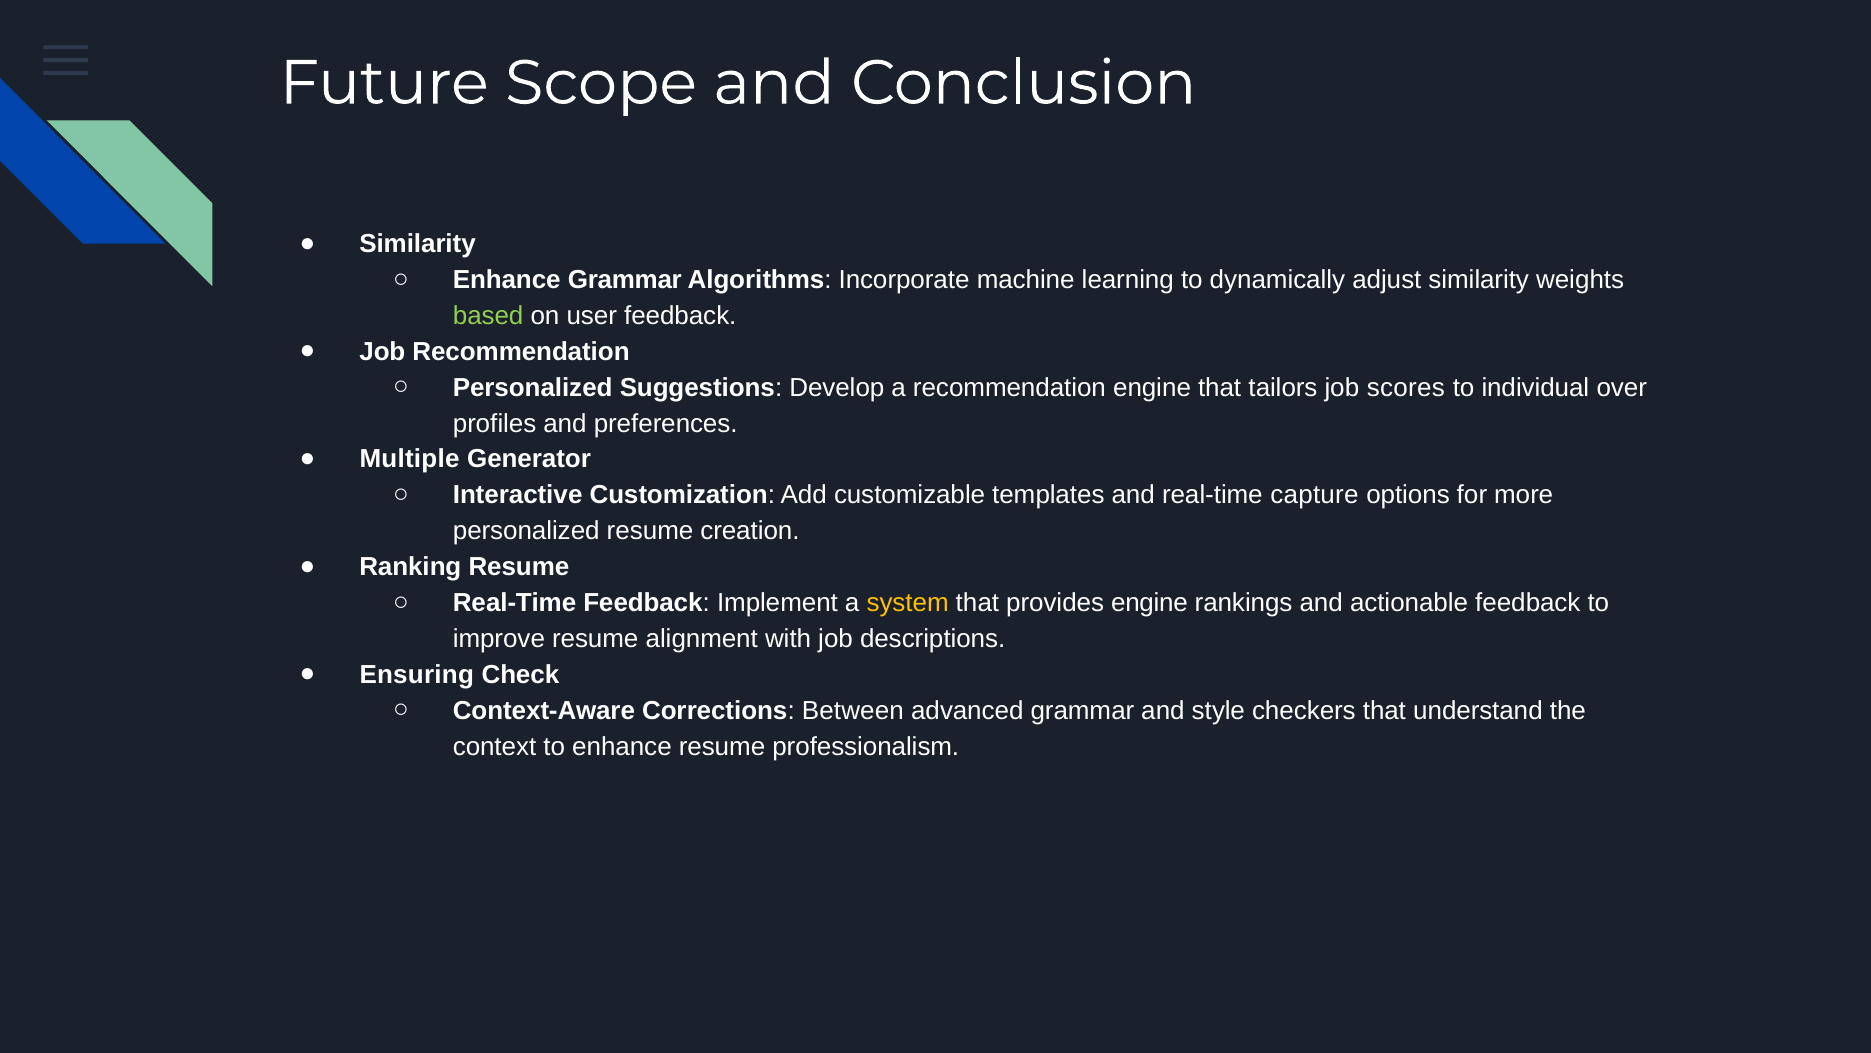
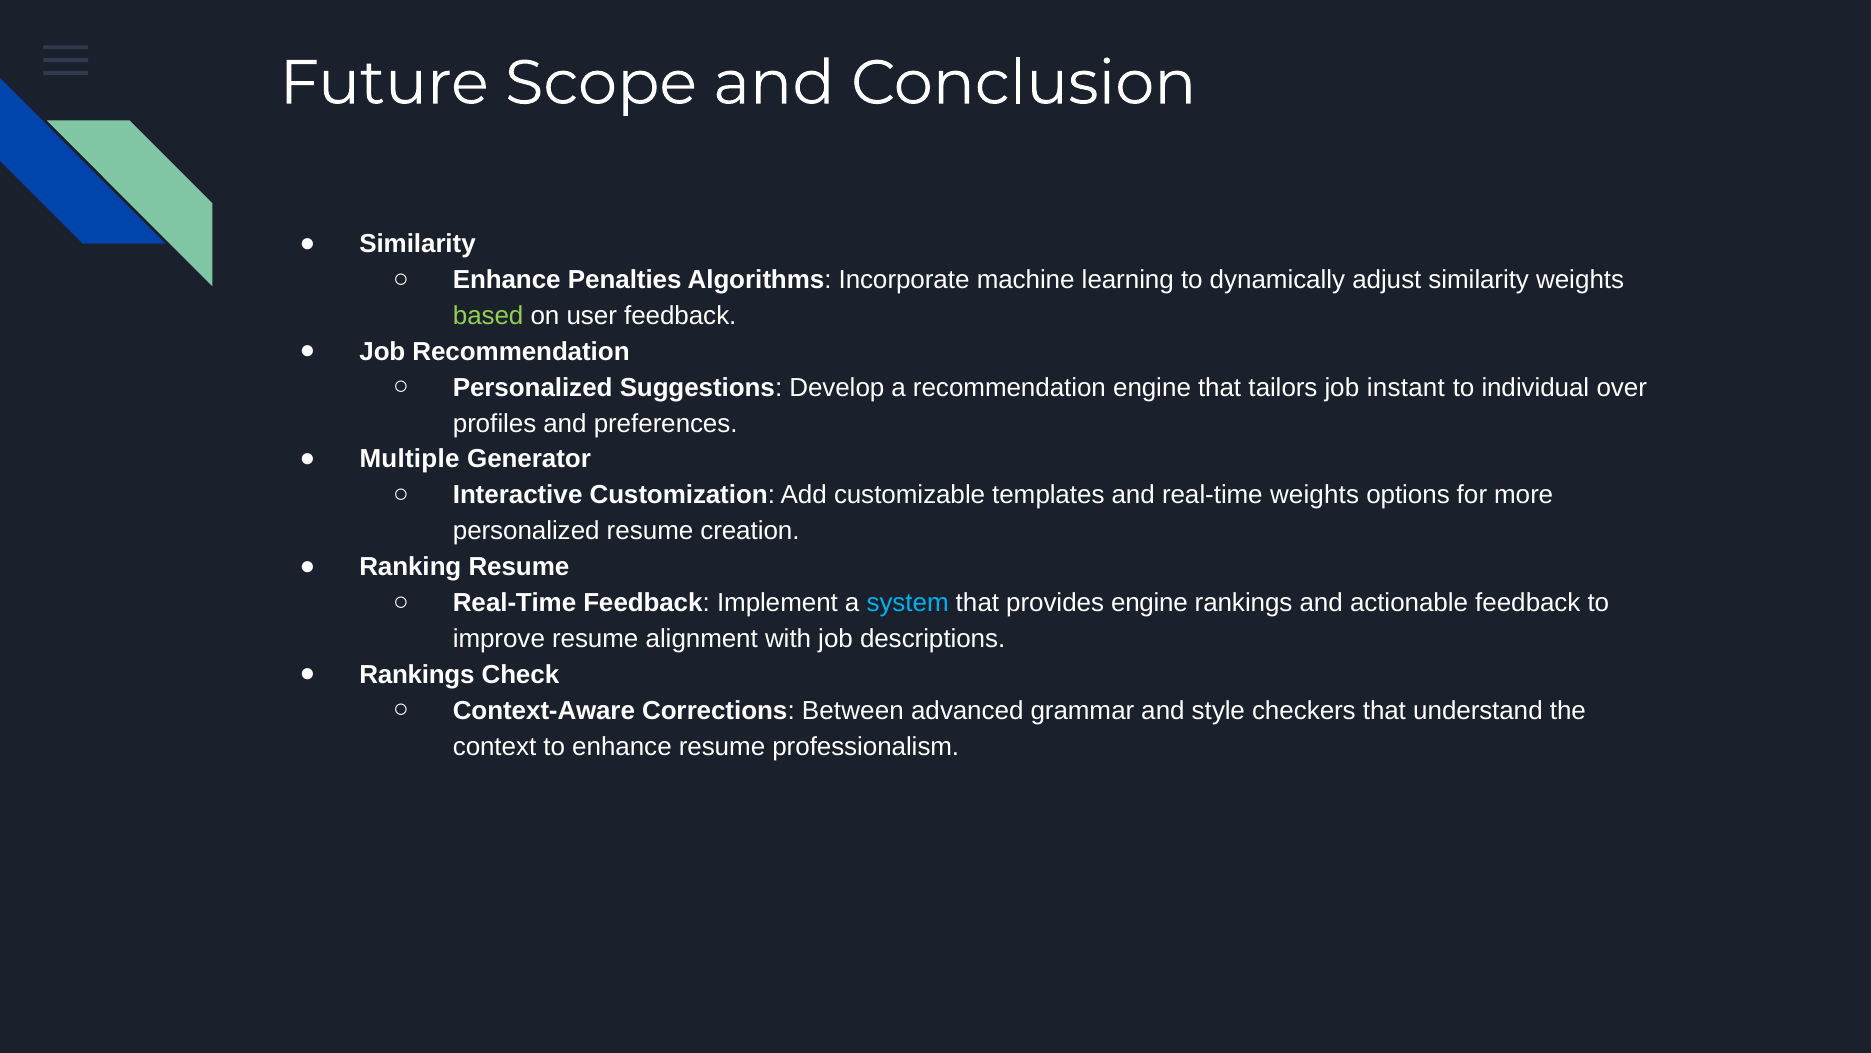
Enhance Grammar: Grammar -> Penalties (625, 280)
scores: scores -> instant (1406, 387)
real-time capture: capture -> weights (1315, 495)
system colour: yellow -> light blue (908, 603)
Ensuring: Ensuring -> Rankings (417, 674)
